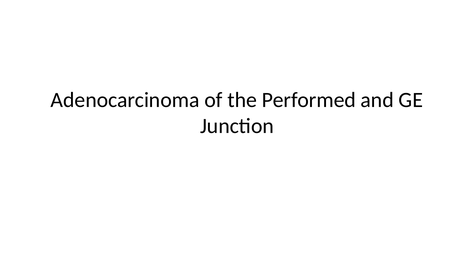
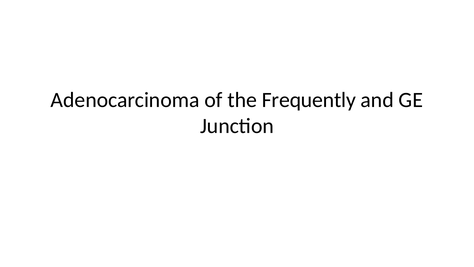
Performed: Performed -> Frequently (309, 100)
